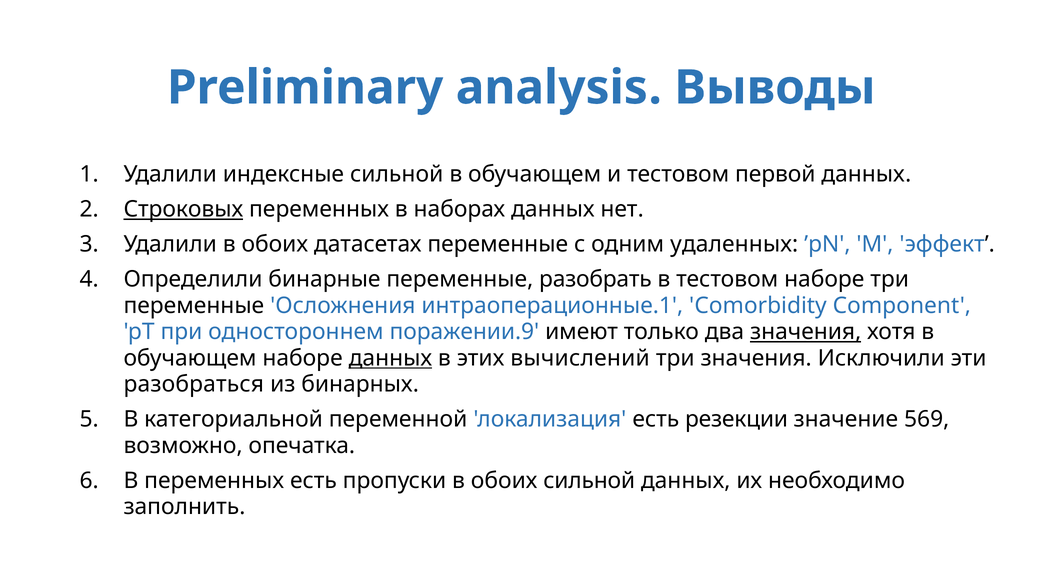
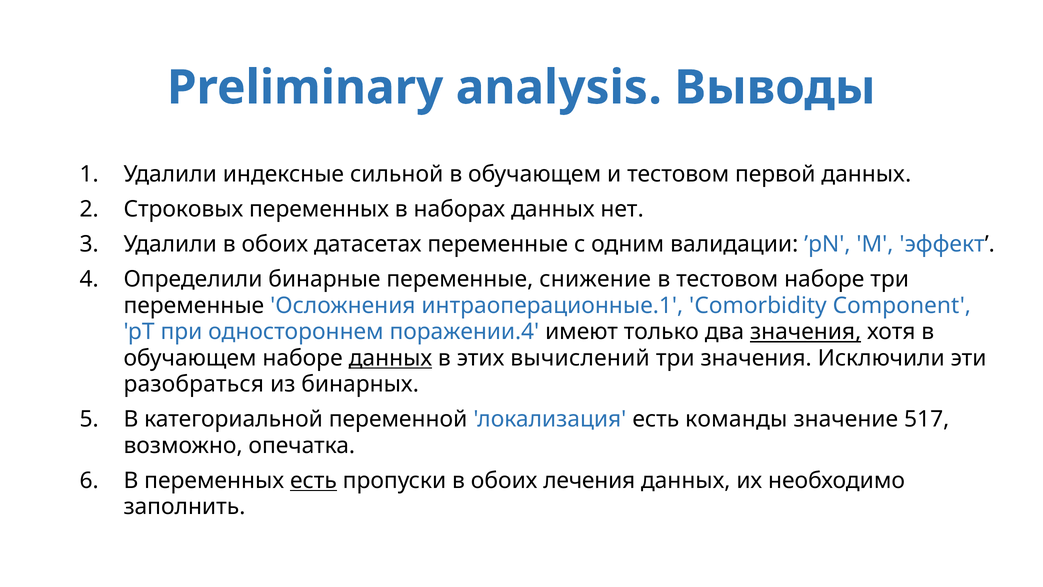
Строковых underline: present -> none (183, 209)
удаленных: удаленных -> валидации (734, 244)
разобрать: разобрать -> снижение (595, 279)
поражении.9: поражении.9 -> поражении.4 (464, 332)
резекции: резекции -> команды (736, 419)
569: 569 -> 517 (927, 419)
есть underline: none -> present (313, 480)
обоих сильной: сильной -> лечения (589, 480)
